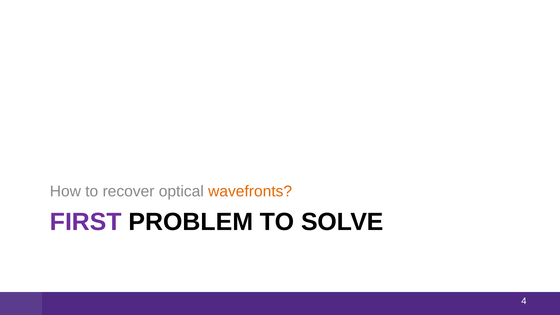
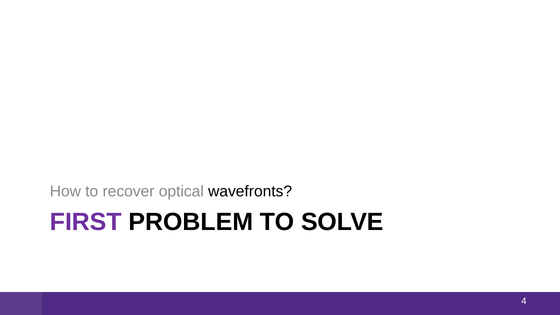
wavefronts colour: orange -> black (250, 191)
